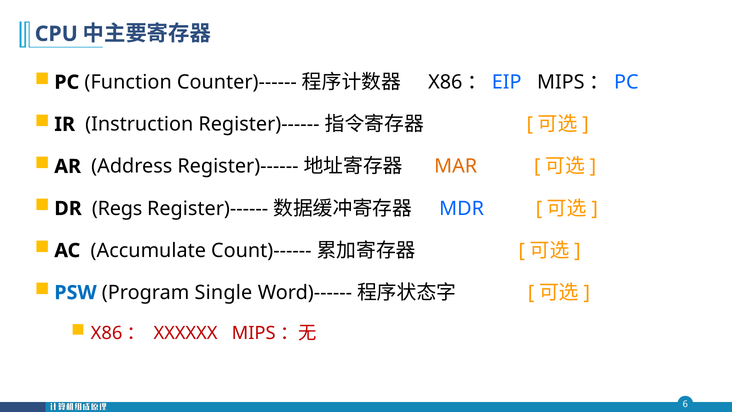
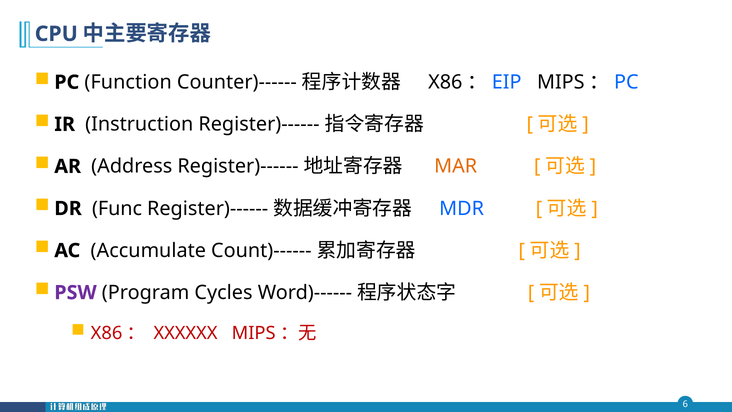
Regs: Regs -> Func (117, 208)
PSW colour: blue -> purple (75, 293)
Single: Single -> Cycles (224, 293)
